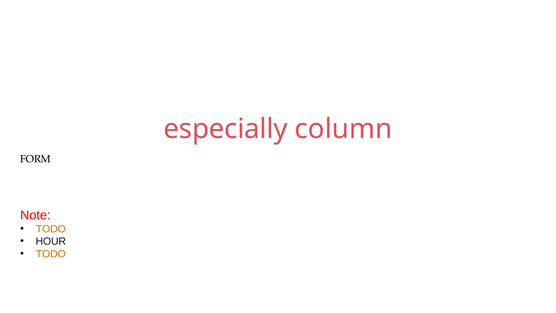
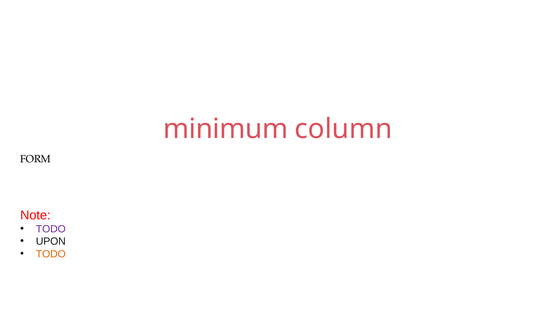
especially: especially -> minimum (226, 129)
TODO colour: orange -> purple (51, 229)
HOUR: HOUR -> UPON (51, 241)
